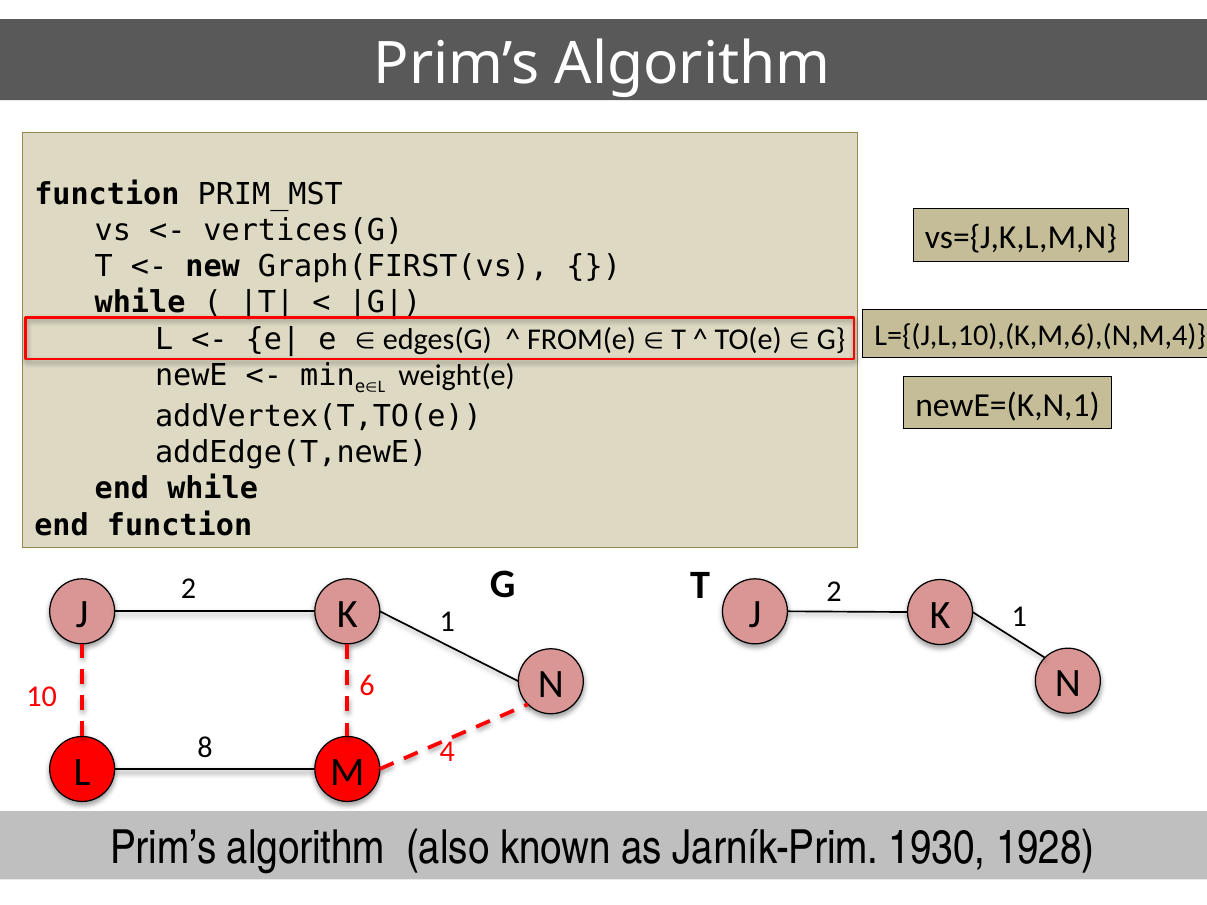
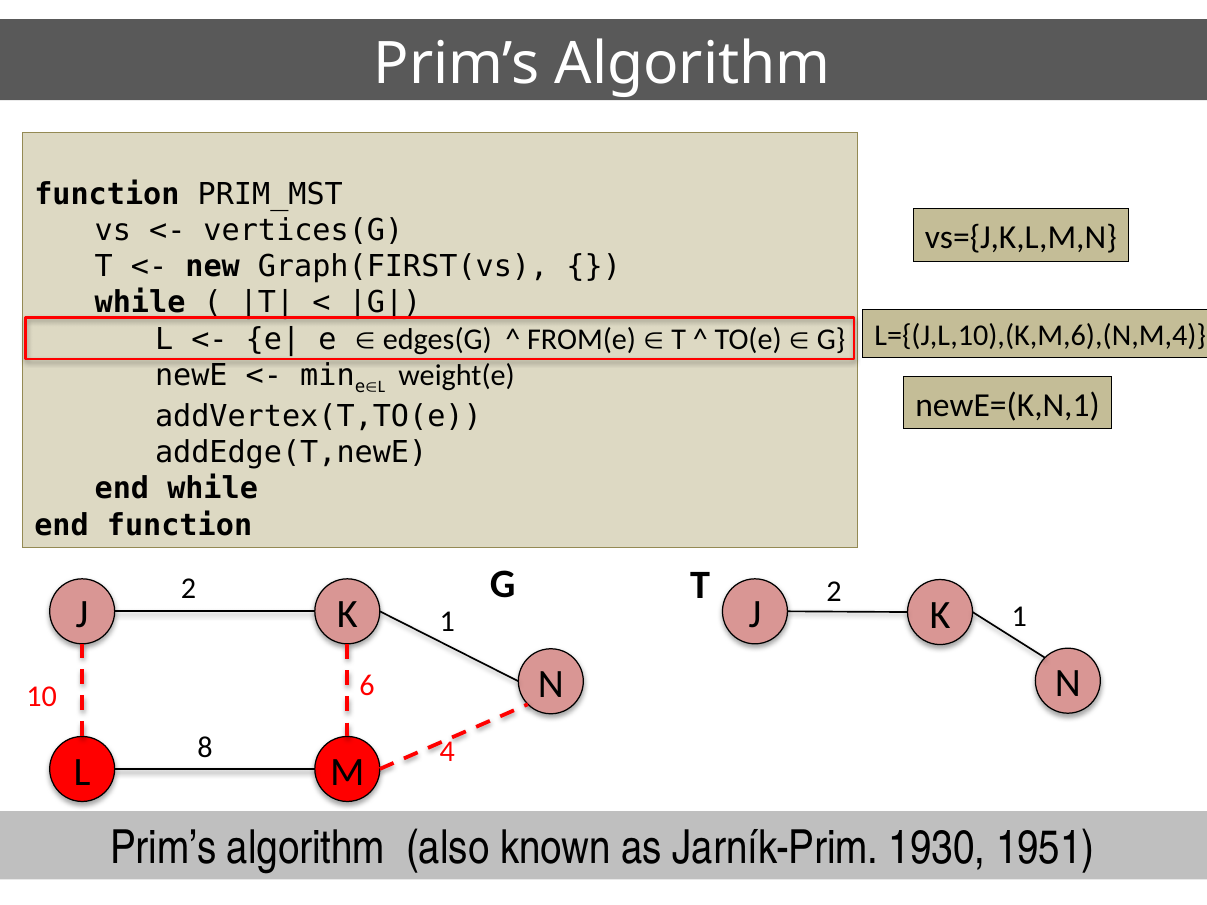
1928: 1928 -> 1951 (1045, 849)
